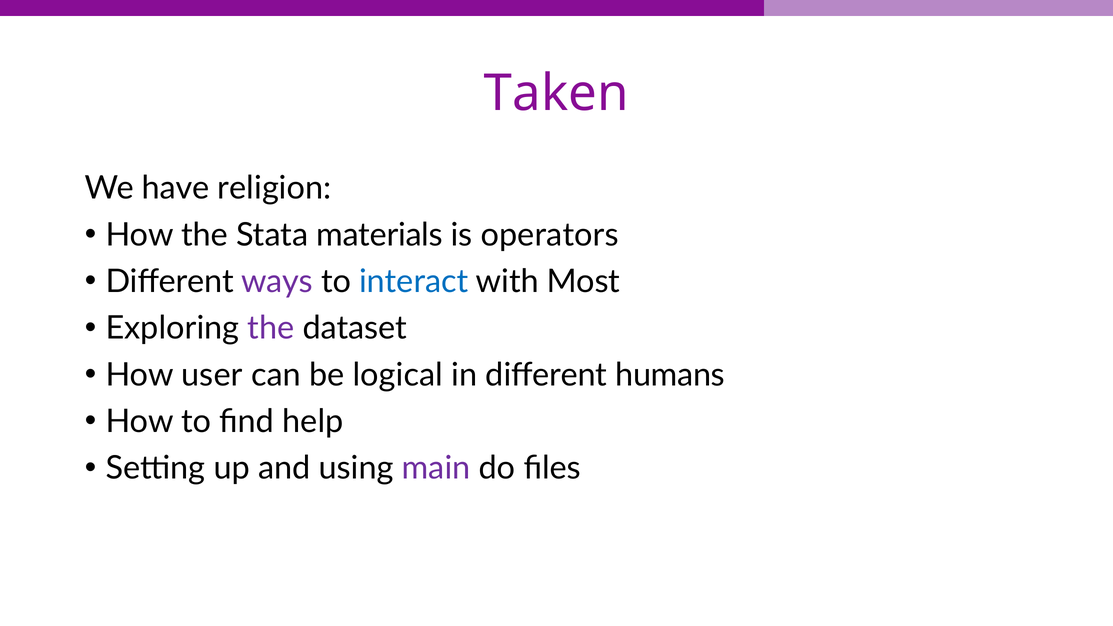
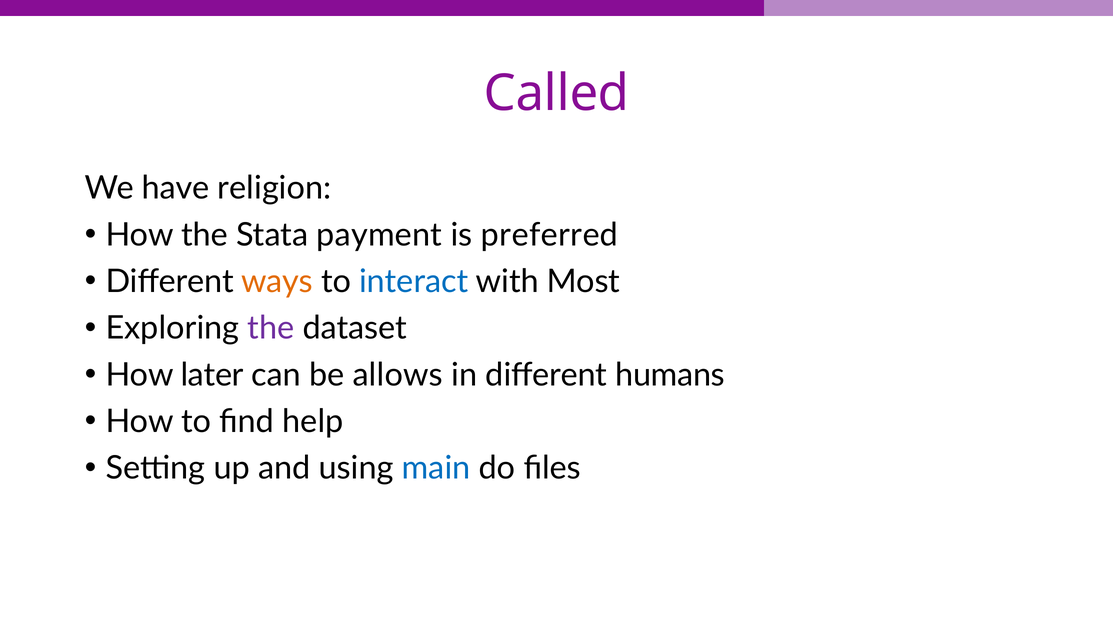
Taken: Taken -> Called (557, 93)
materials: materials -> payment (379, 235)
operators: operators -> preferred (550, 235)
ways colour: purple -> orange (277, 282)
user: user -> later (212, 375)
logical: logical -> allows (398, 375)
main colour: purple -> blue (436, 468)
